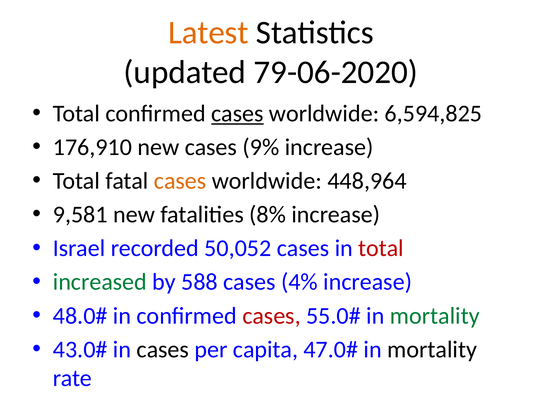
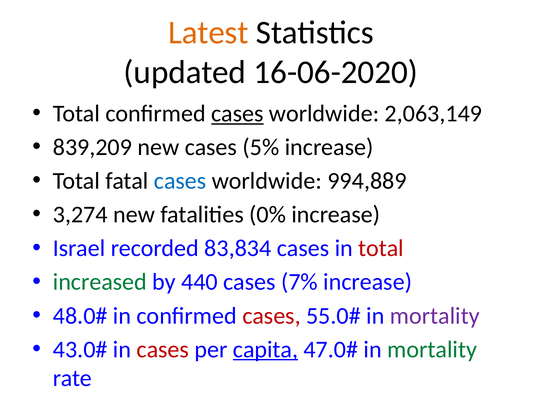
79-06-2020: 79-06-2020 -> 16-06-2020 (336, 72)
6,594,825: 6,594,825 -> 2,063,149 (433, 114)
176,910: 176,910 -> 839,209 (92, 147)
9%: 9% -> 5% (261, 147)
cases colour: orange -> blue (180, 181)
448,964: 448,964 -> 994,889 (367, 181)
9,581: 9,581 -> 3,274 (80, 215)
8%: 8% -> 0% (268, 215)
50,052: 50,052 -> 83,834 (238, 249)
588: 588 -> 440 (199, 282)
4%: 4% -> 7% (299, 282)
mortality colour: green -> purple (435, 316)
cases colour: black -> red (163, 350)
capita underline: none -> present (265, 350)
mortality colour: black -> green (432, 350)
